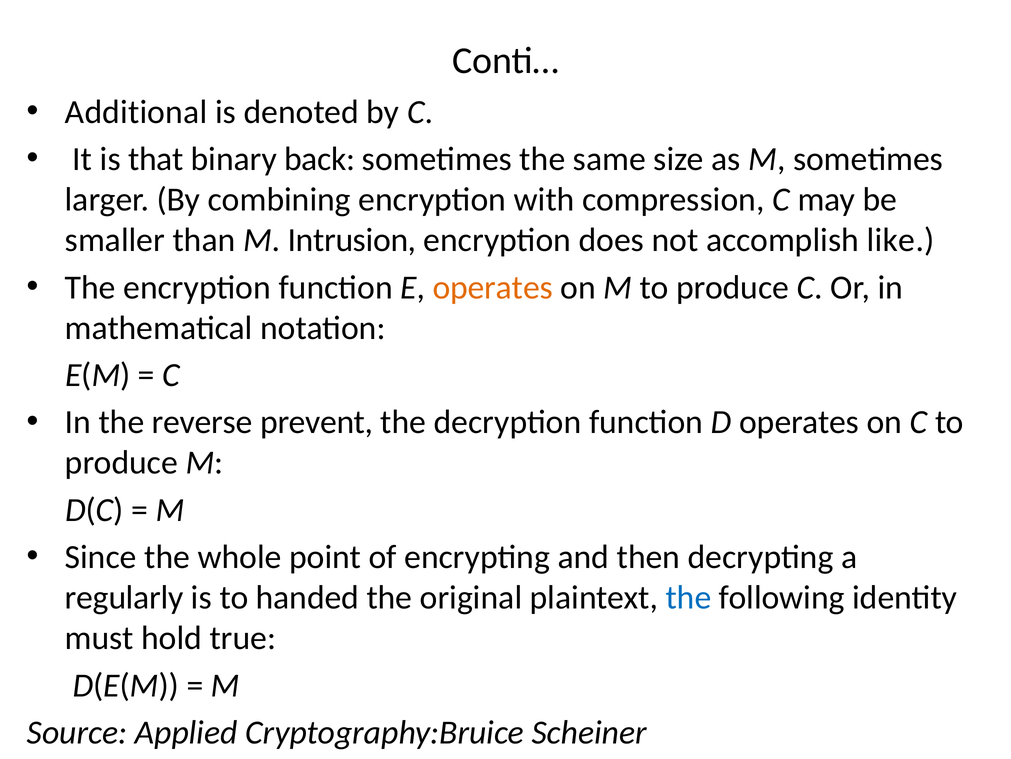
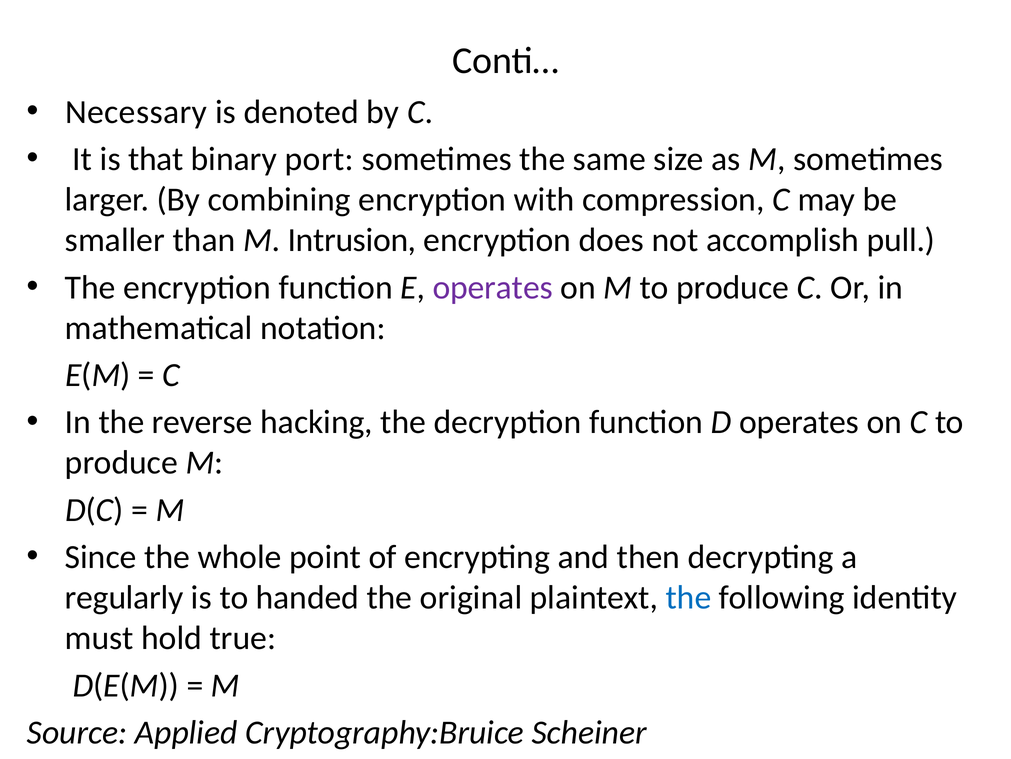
Additional: Additional -> Necessary (136, 112)
back: back -> port (319, 159)
like: like -> pull (901, 240)
operates colour: orange -> purple (493, 287)
prevent: prevent -> hacking (317, 422)
